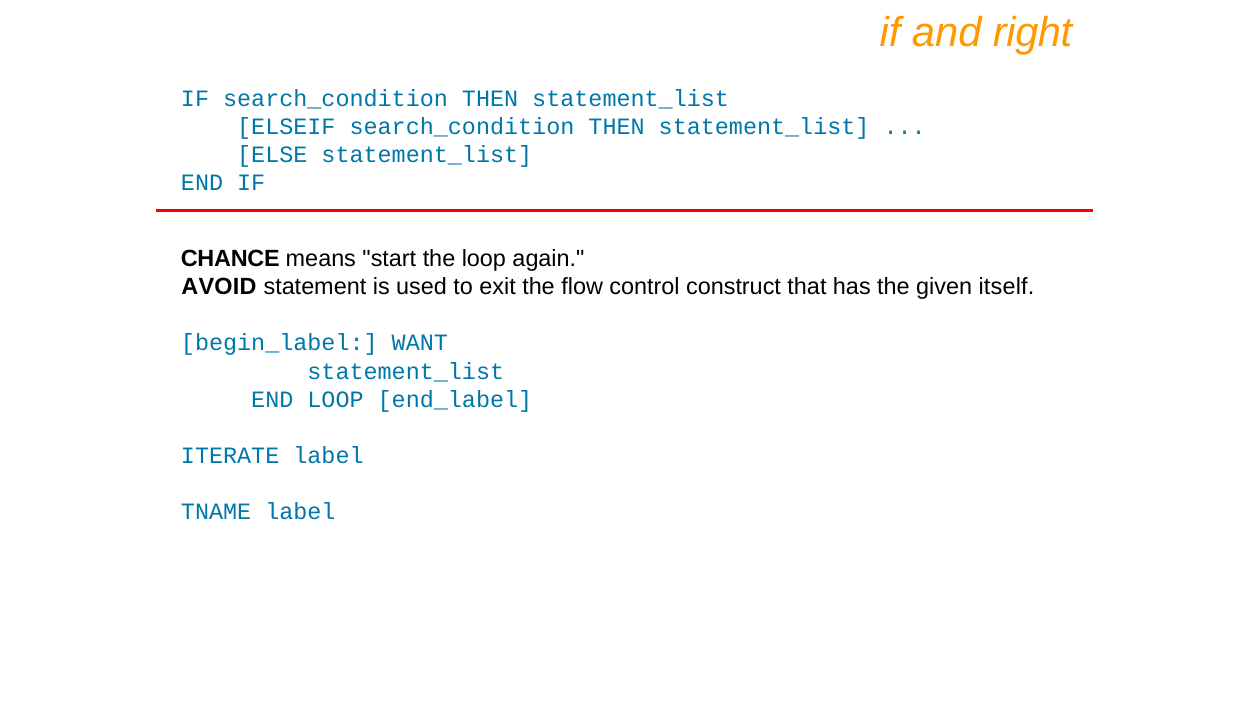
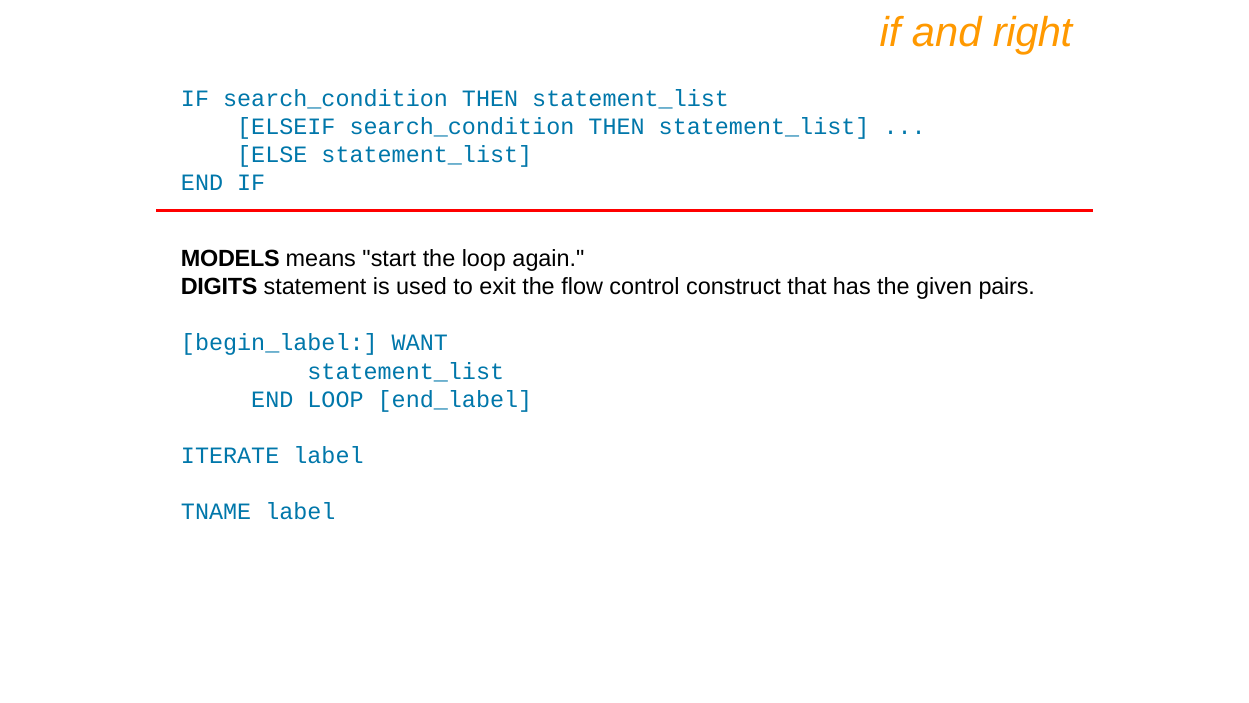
CHANCE: CHANCE -> MODELS (230, 259)
AVOID: AVOID -> DIGITS (219, 287)
itself: itself -> pairs (1007, 287)
